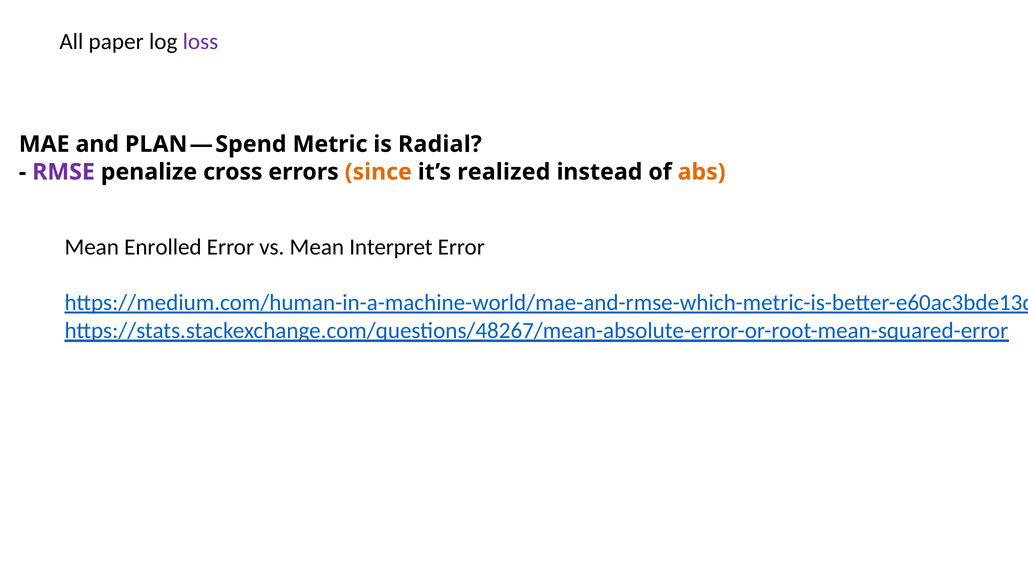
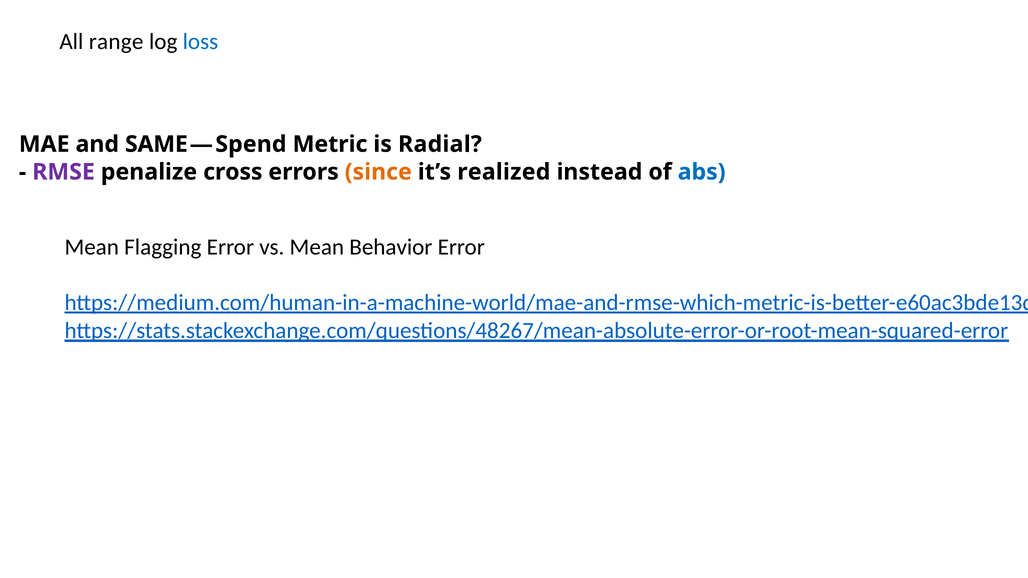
paper: paper -> range (116, 42)
loss colour: purple -> blue (200, 42)
PLAN: PLAN -> SAME (156, 144)
abs colour: orange -> blue (702, 172)
Enrolled: Enrolled -> Flagging (163, 247)
Interpret: Interpret -> Behavior (391, 247)
